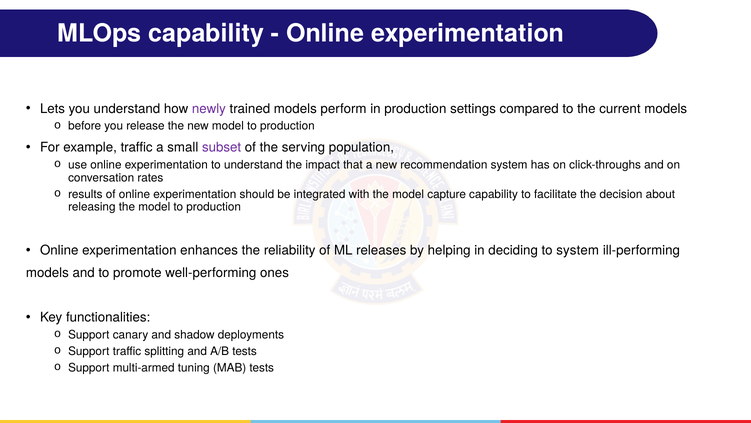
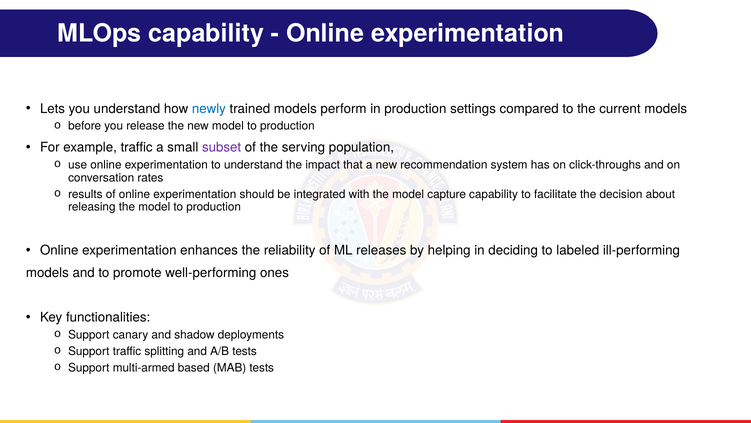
newly colour: purple -> blue (209, 108)
to system: system -> labeled (578, 250)
tuning: tuning -> based (194, 367)
